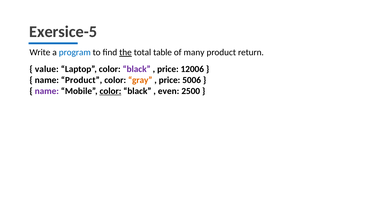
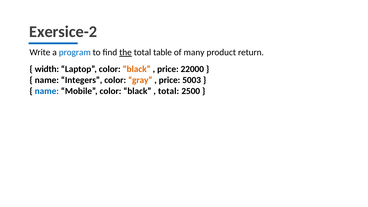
Exersice-5: Exersice-5 -> Exersice-2 (63, 32)
value: value -> width (47, 69)
black colour: purple -> orange (137, 69)
12006: 12006 -> 22000 (192, 69)
name Product: Product -> Integers (82, 80)
5006: 5006 -> 5003 (192, 80)
name colour: purple -> blue (47, 91)
color underline: present -> none (110, 91)
even: even -> total (169, 91)
